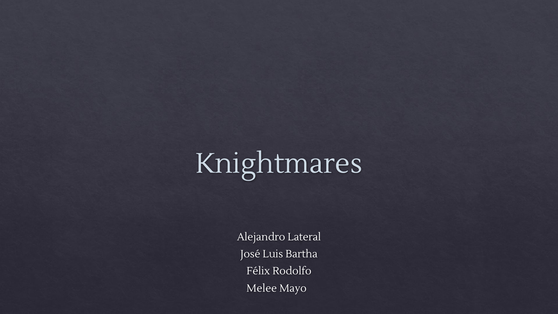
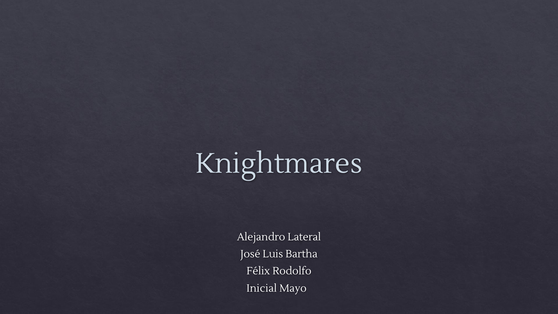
Melee: Melee -> Inicial (262, 288)
